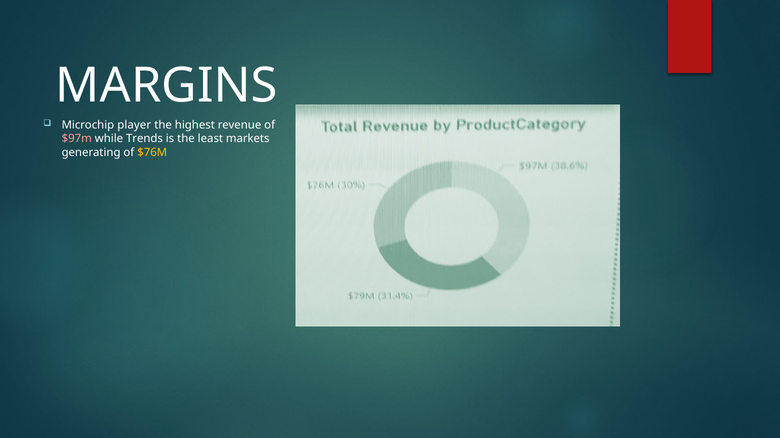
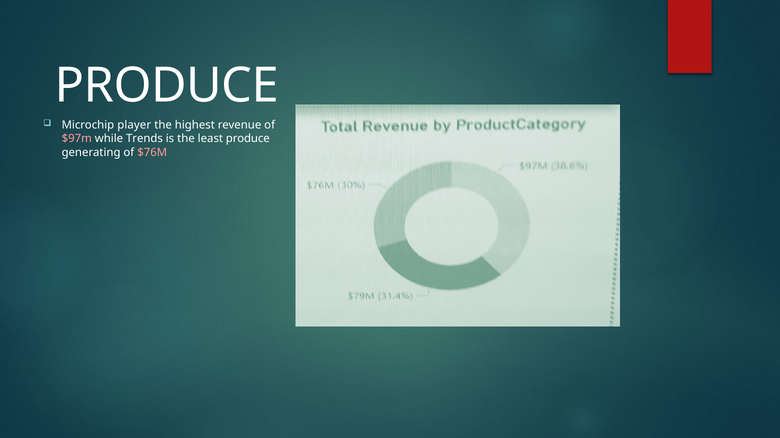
MARGINS: MARGINS -> PRODUCE (167, 86)
least markets: markets -> produce (248, 139)
$76M colour: yellow -> pink (152, 153)
